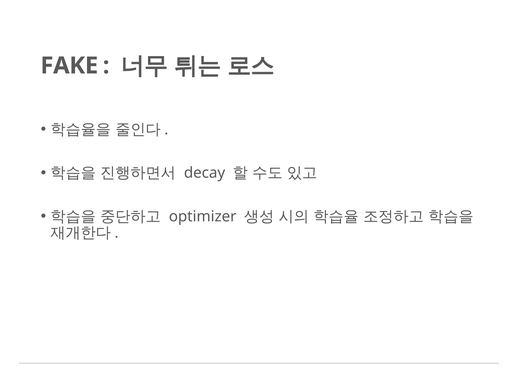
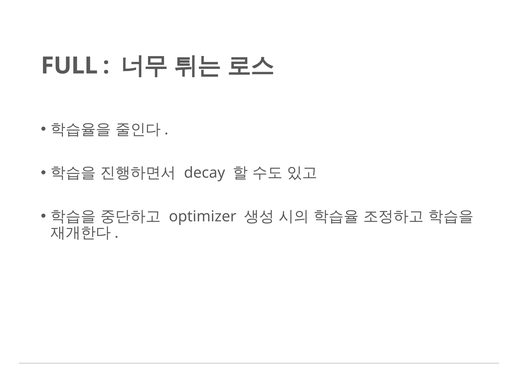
FAKE: FAKE -> FULL (69, 66)
